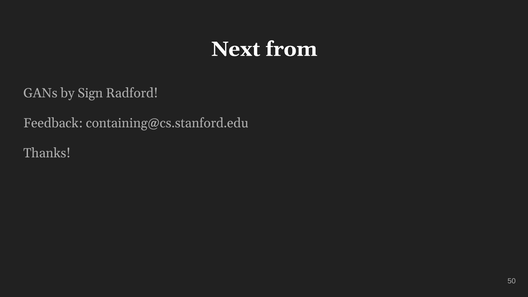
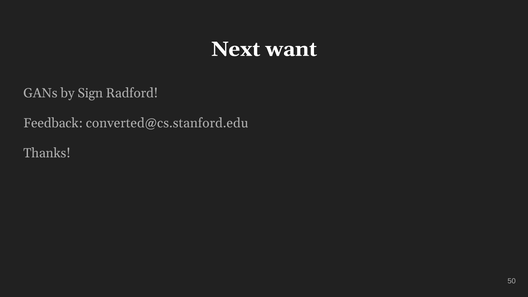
from: from -> want (291, 49)
containing@cs.stanford.edu: containing@cs.stanford.edu -> converted@cs.stanford.edu (167, 123)
